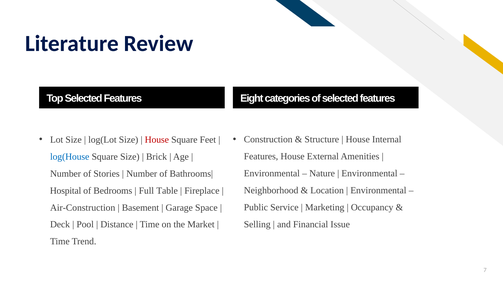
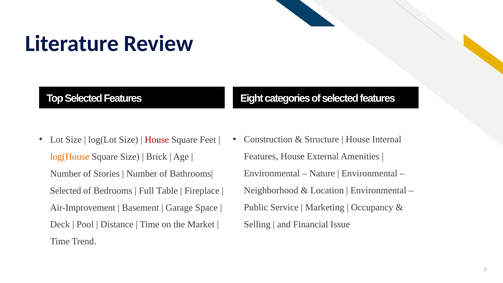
log(House colour: blue -> orange (70, 157)
Hospital: Hospital -> Selected (66, 191)
Air-Construction: Air-Construction -> Air-Improvement (83, 208)
